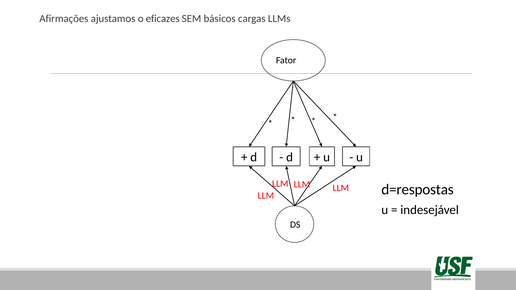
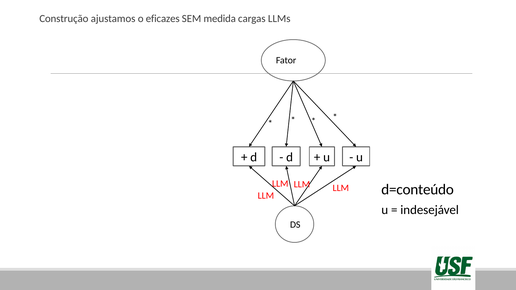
Afirmações: Afirmações -> Construção (64, 19)
básicos: básicos -> medida (220, 19)
d=respostas: d=respostas -> d=conteúdo (418, 190)
